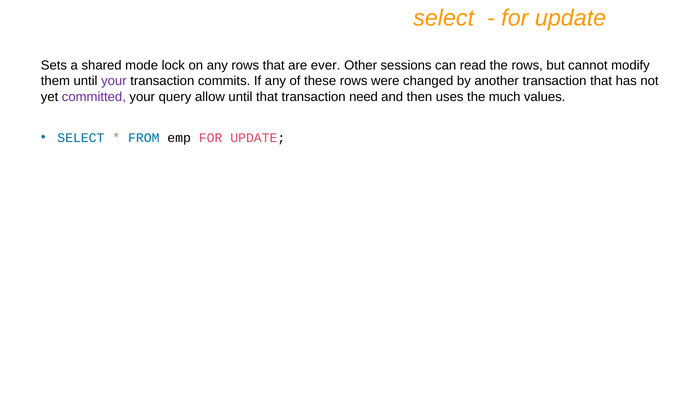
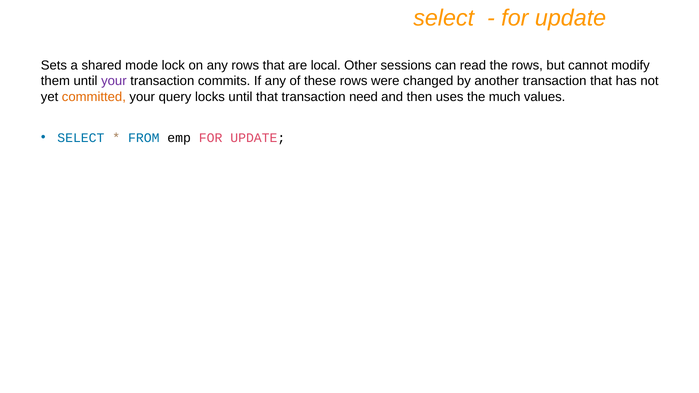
ever: ever -> local (326, 65)
committed colour: purple -> orange (94, 97)
allow: allow -> locks (210, 97)
